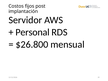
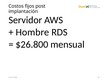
Personal: Personal -> Hombre (32, 32)
